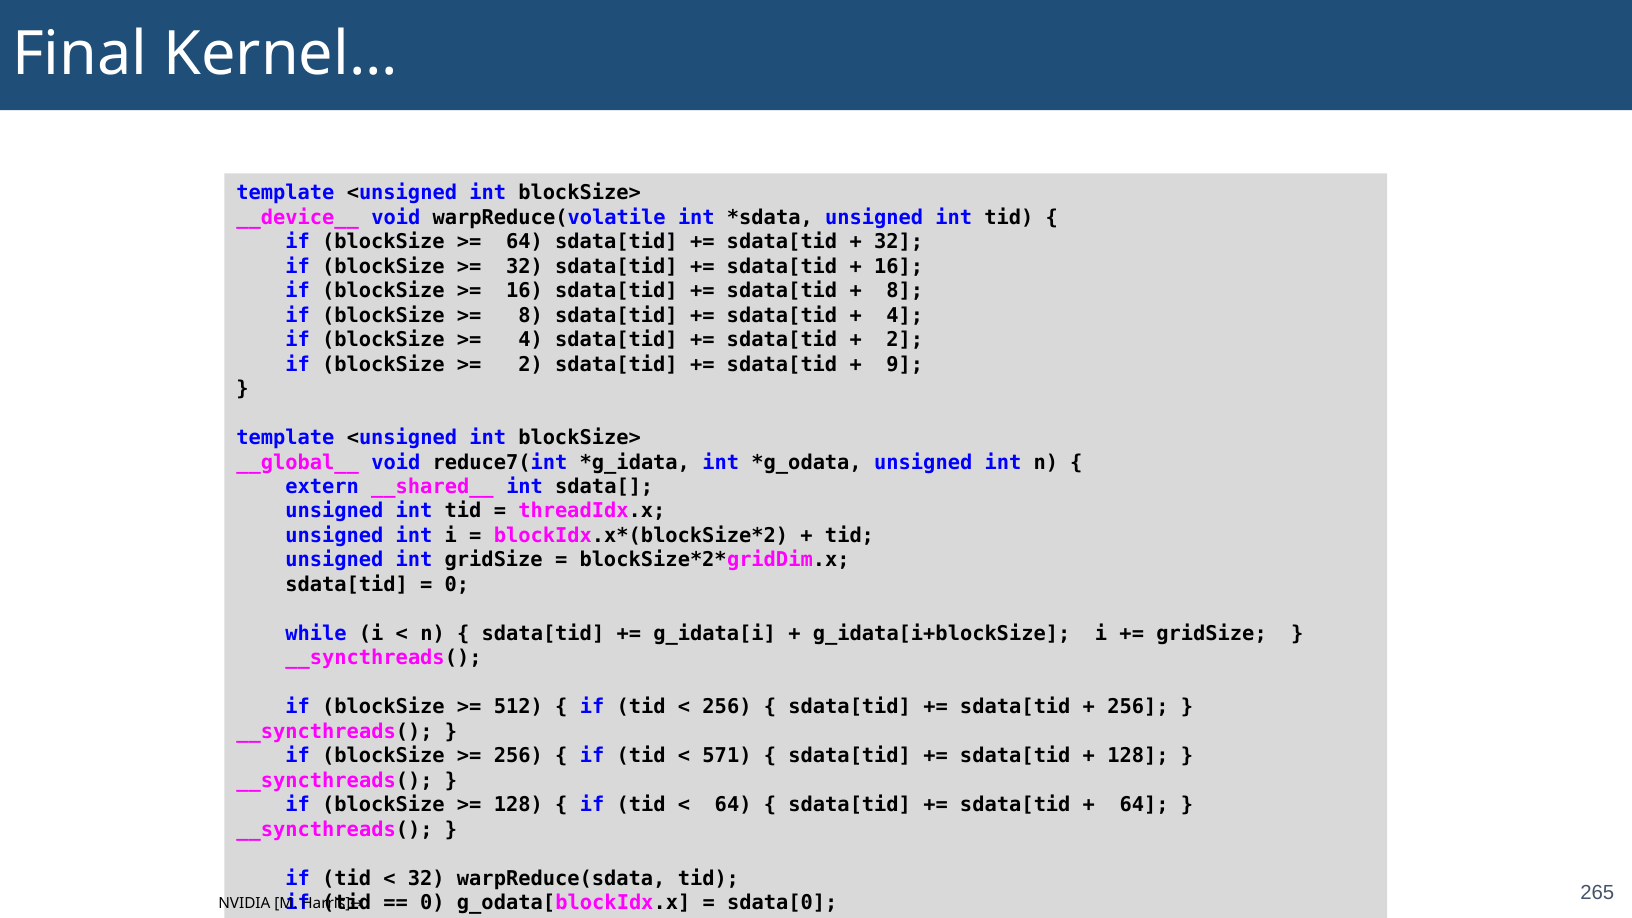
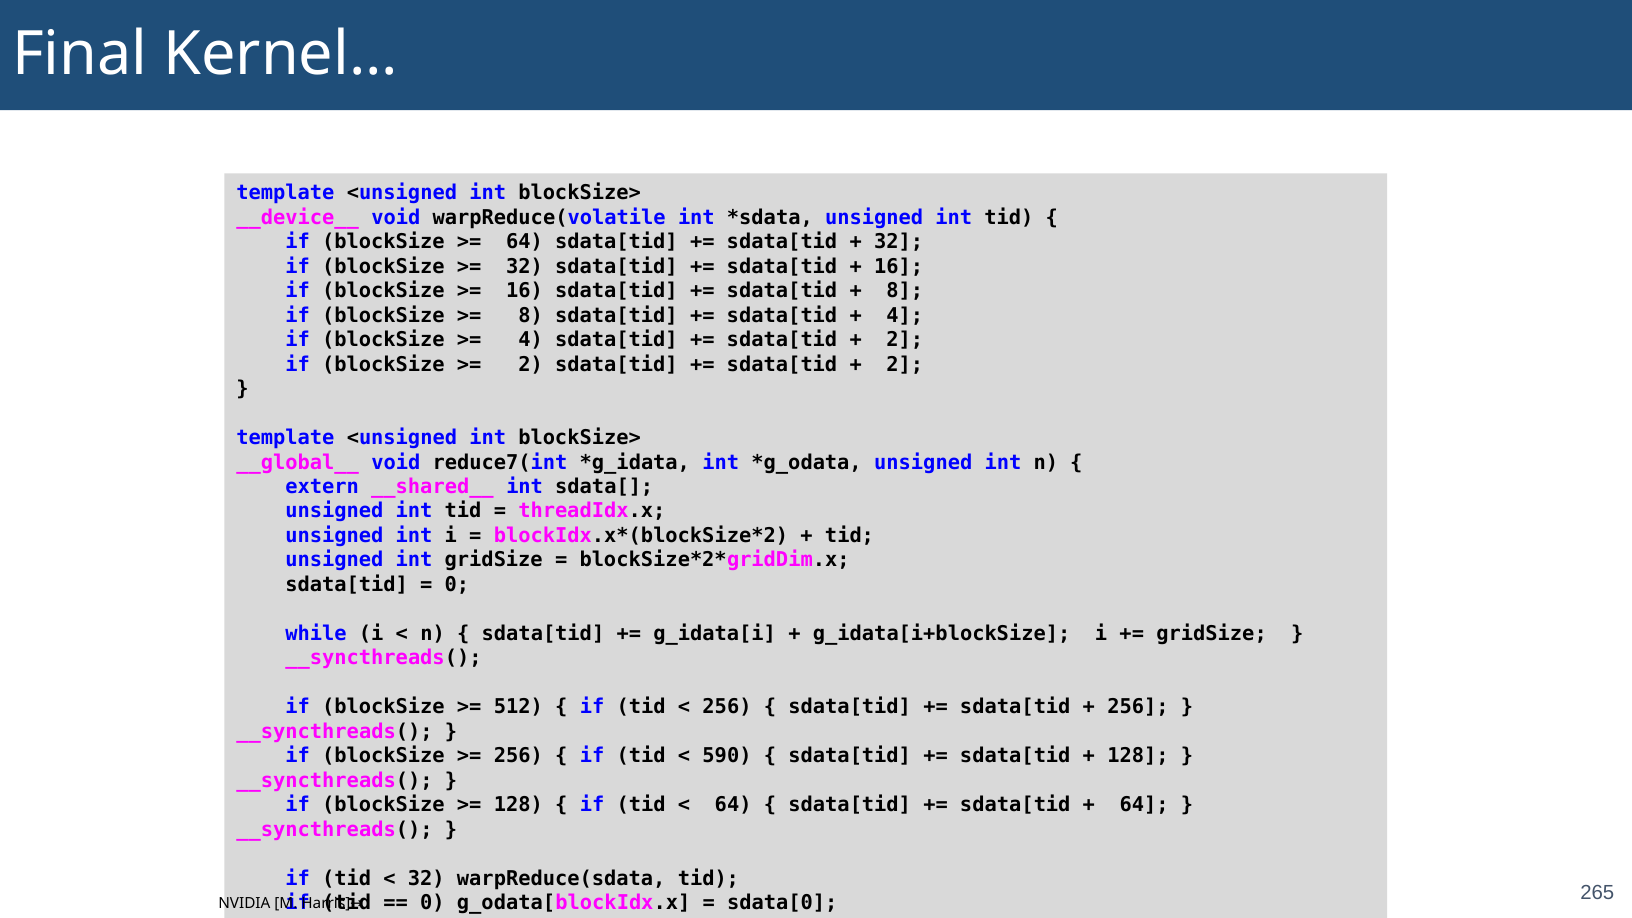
9: 9 -> 2 (905, 364)
571: 571 -> 590 (727, 756)
